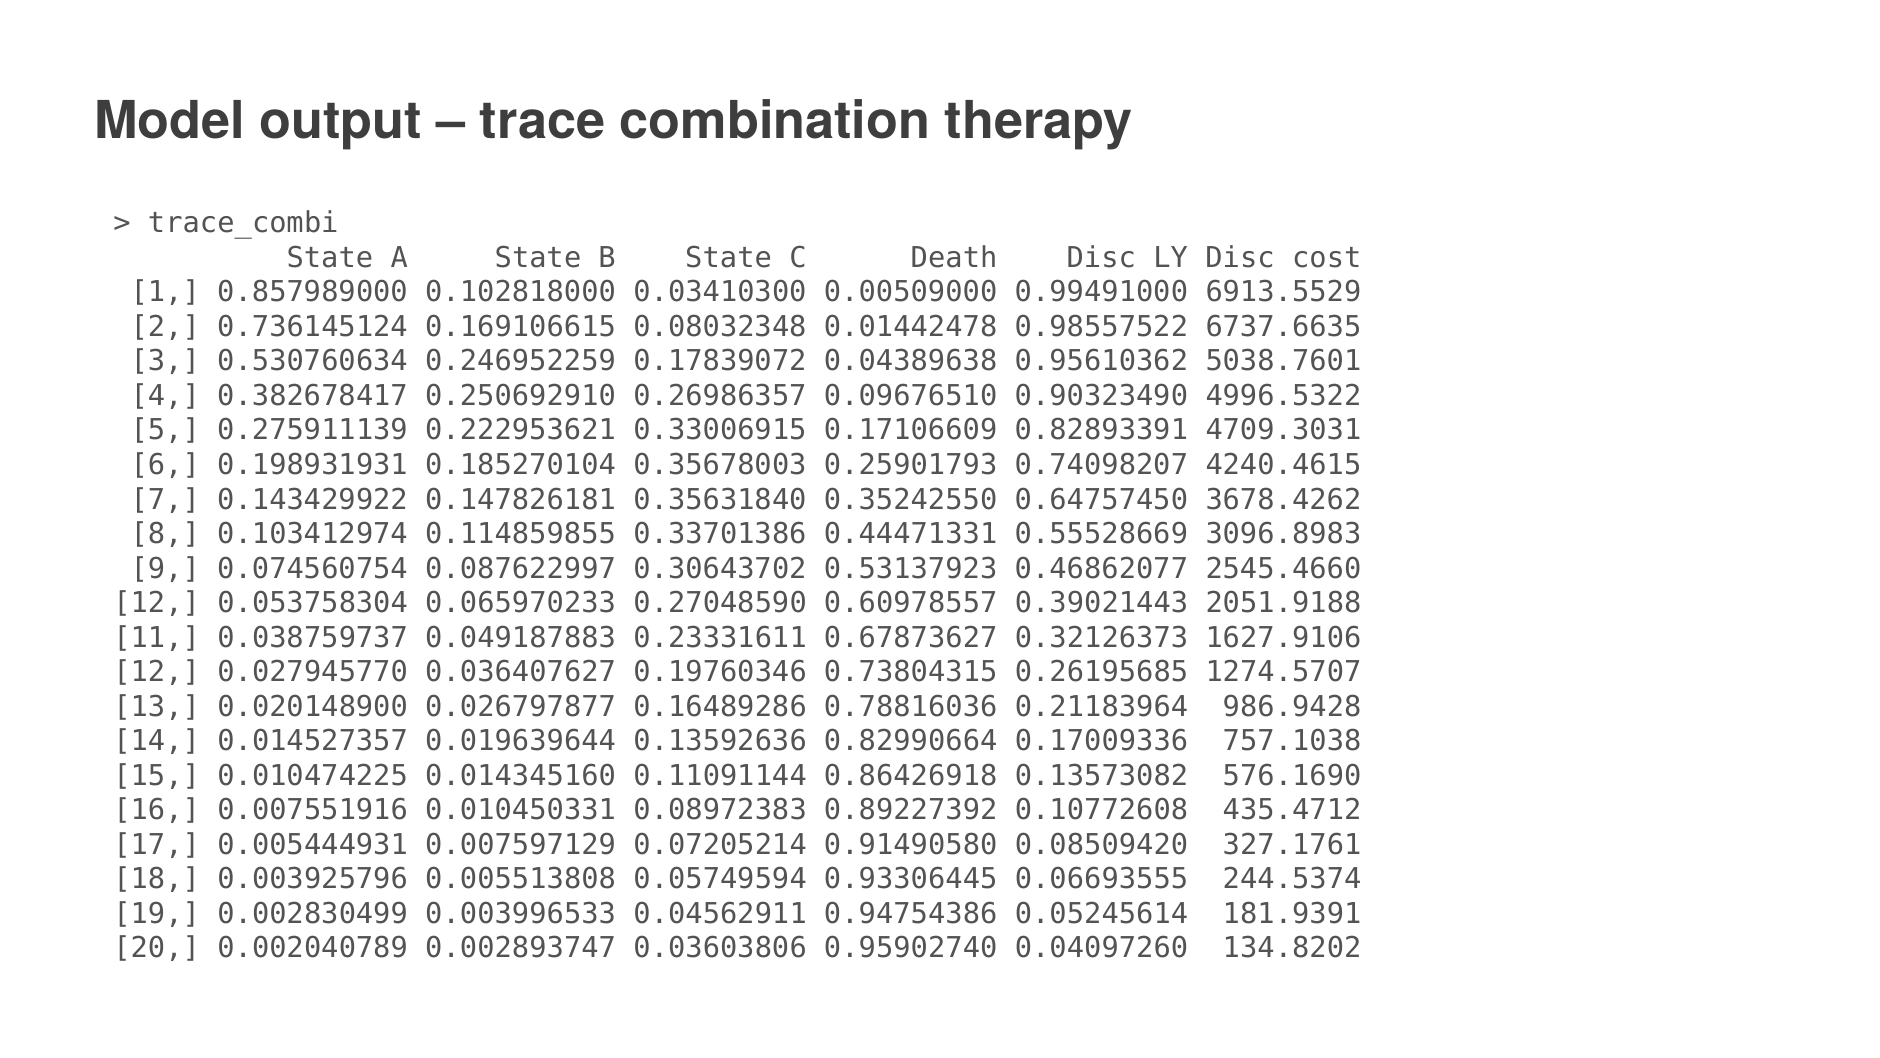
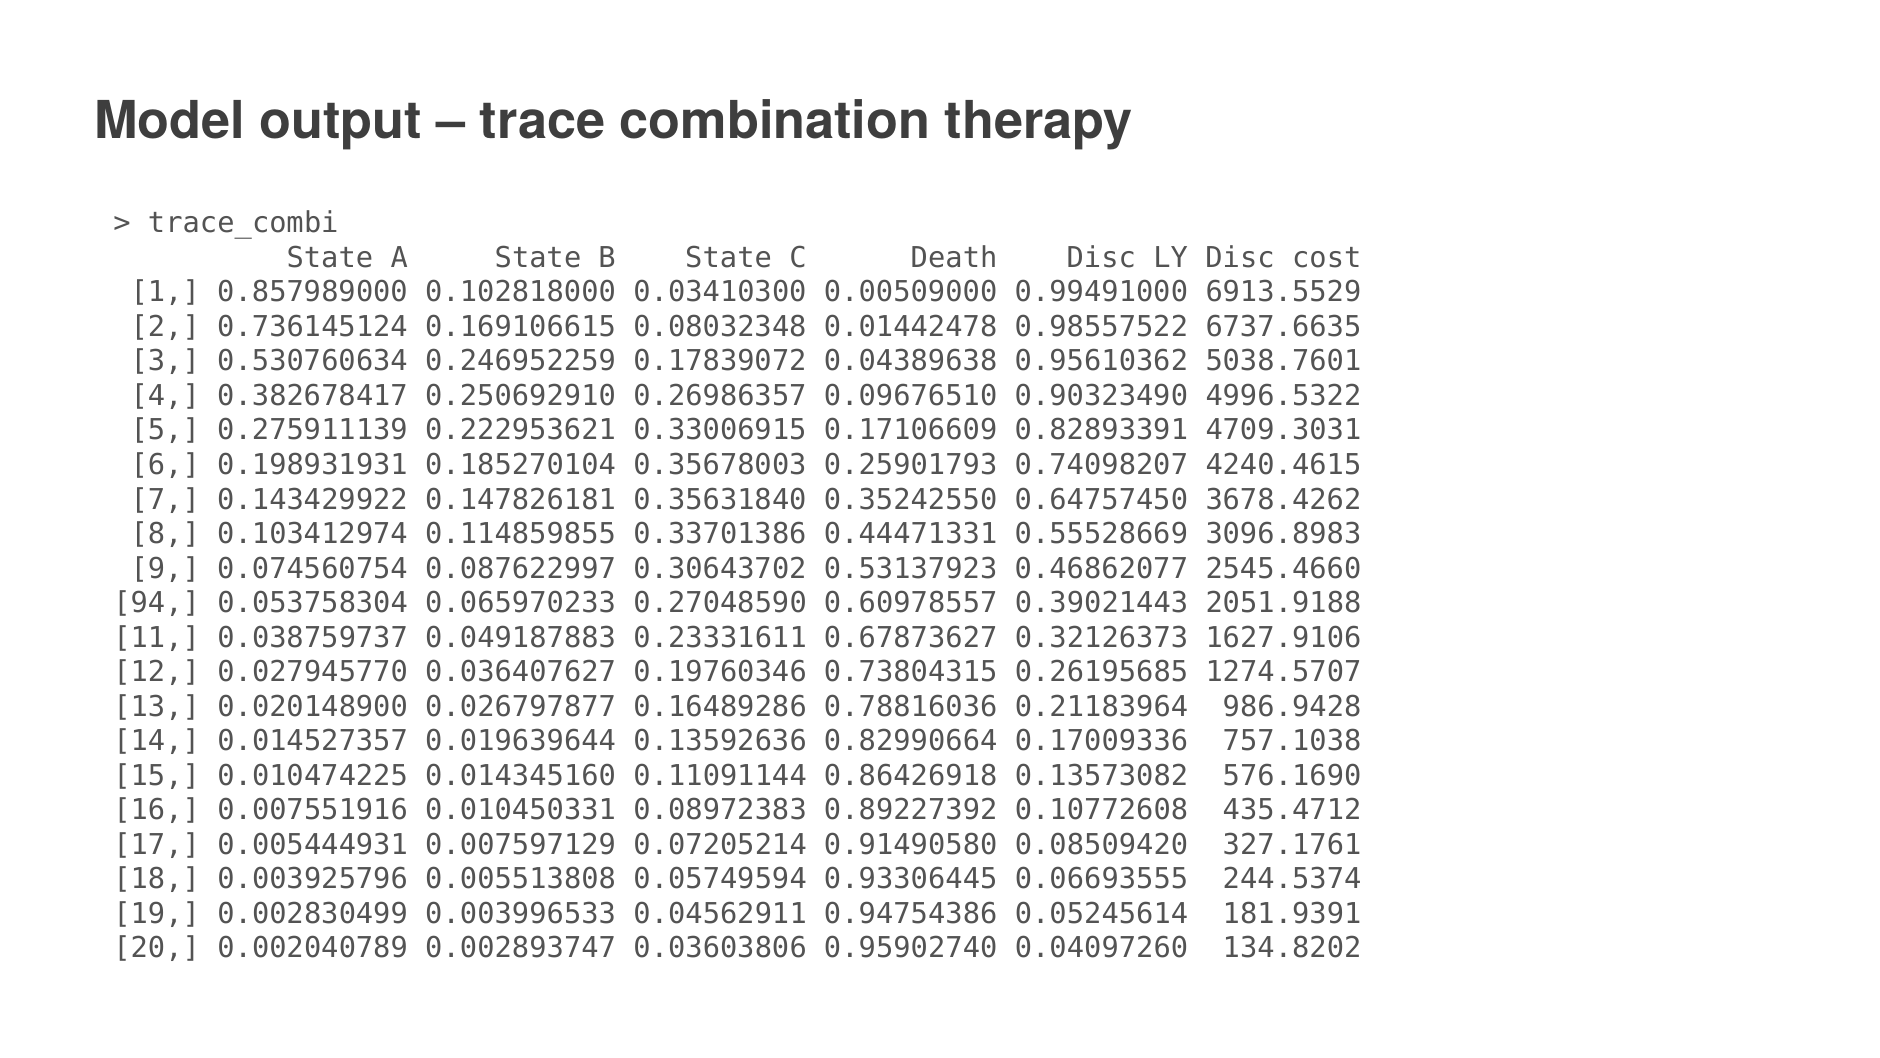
12: 12 -> 94 (157, 603)
